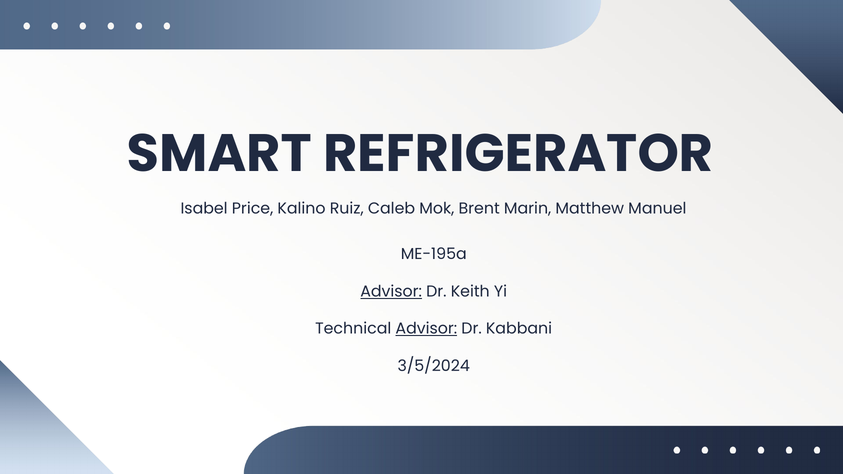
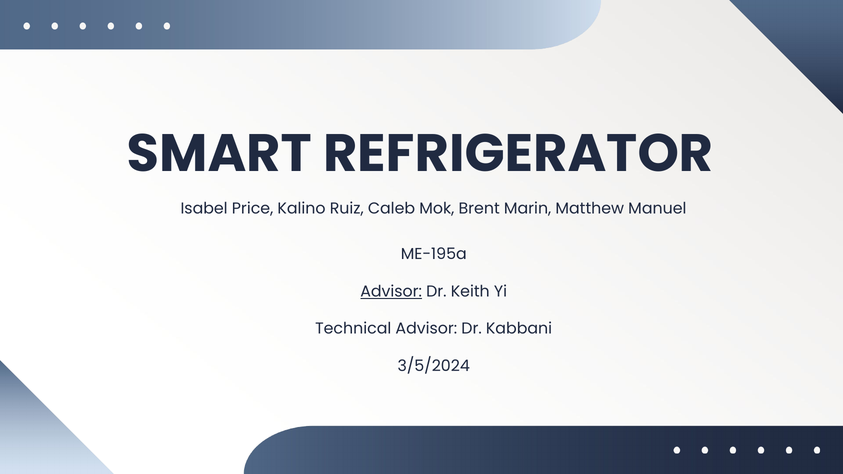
Advisor underline: present -> none (426, 329)
